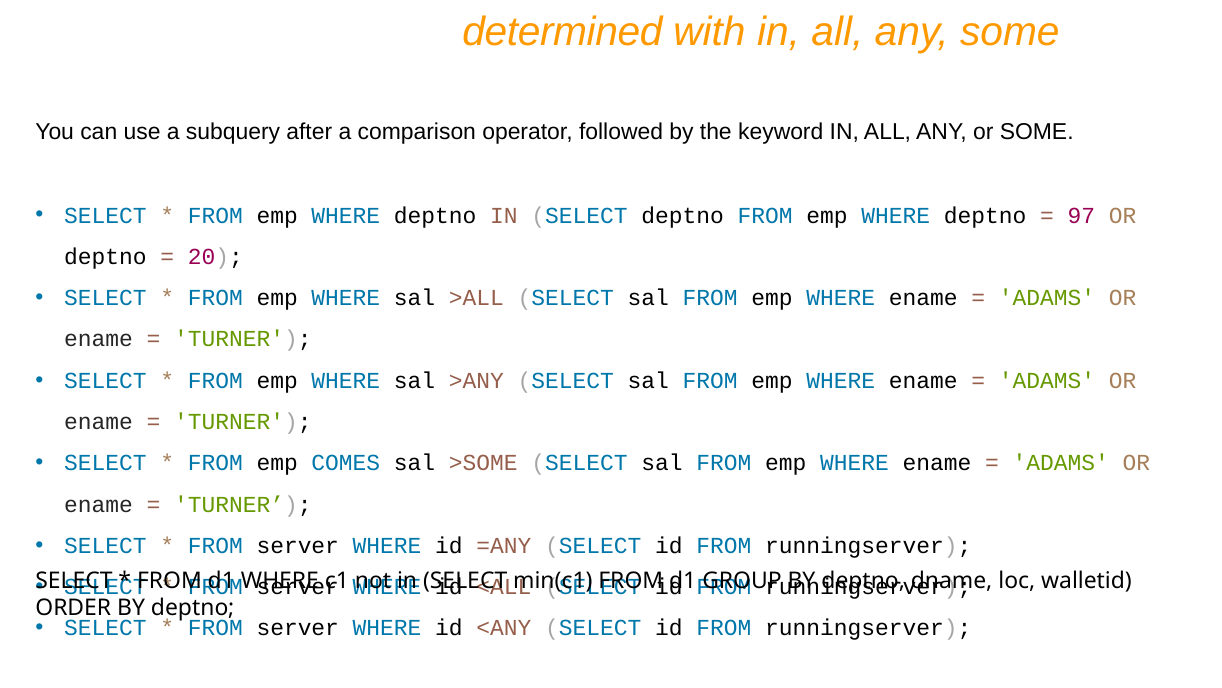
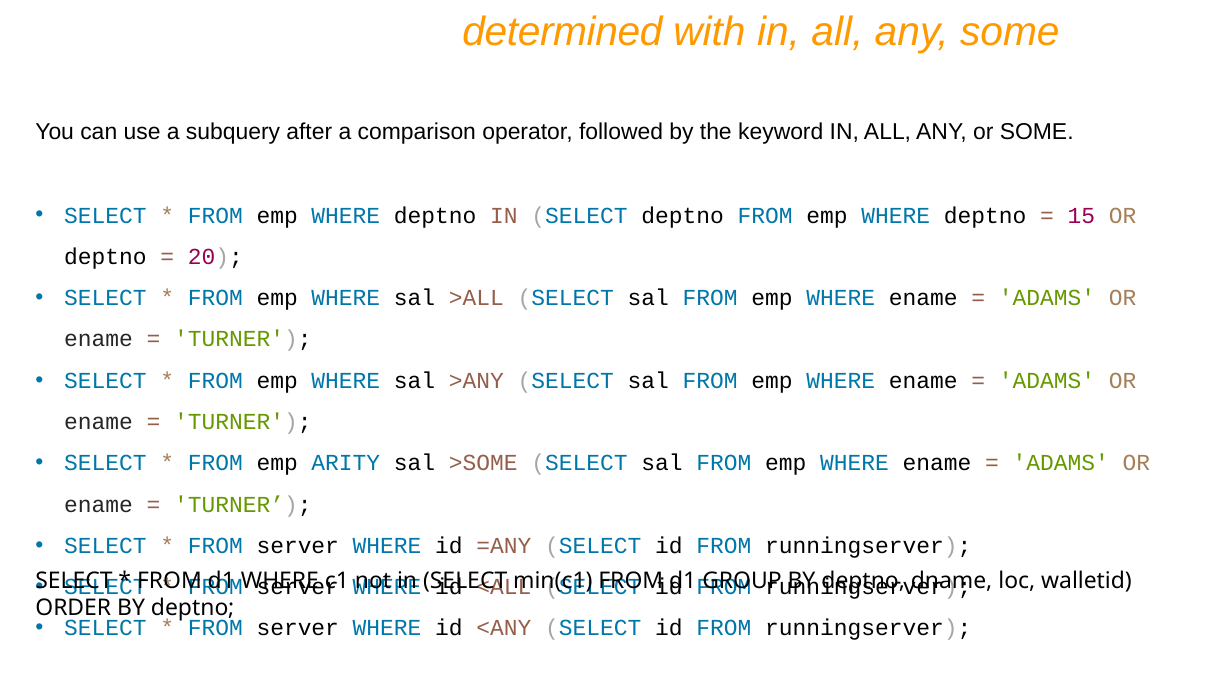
97: 97 -> 15 (1081, 215)
COMES: COMES -> ARITY (346, 463)
